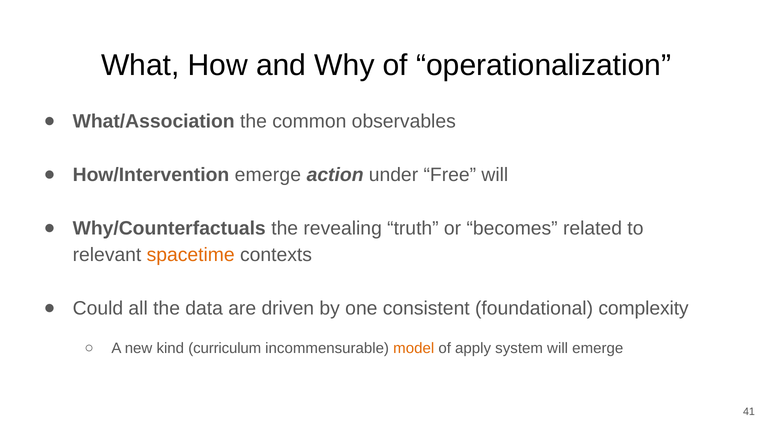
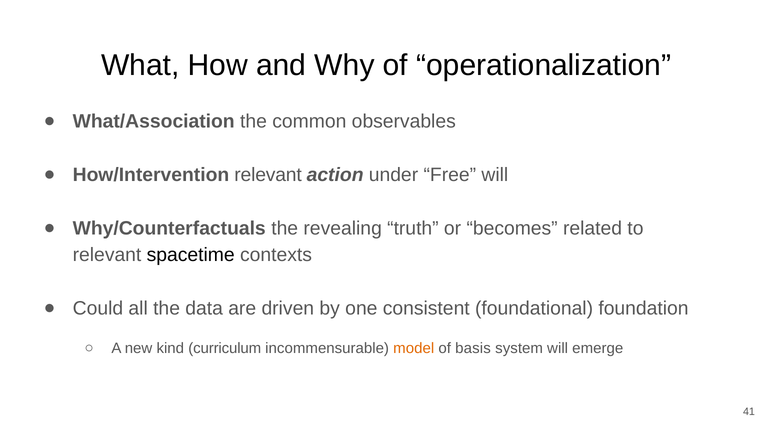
How/Intervention emerge: emerge -> relevant (268, 175)
spacetime colour: orange -> black (191, 255)
complexity: complexity -> foundation (643, 308)
apply: apply -> basis (473, 348)
